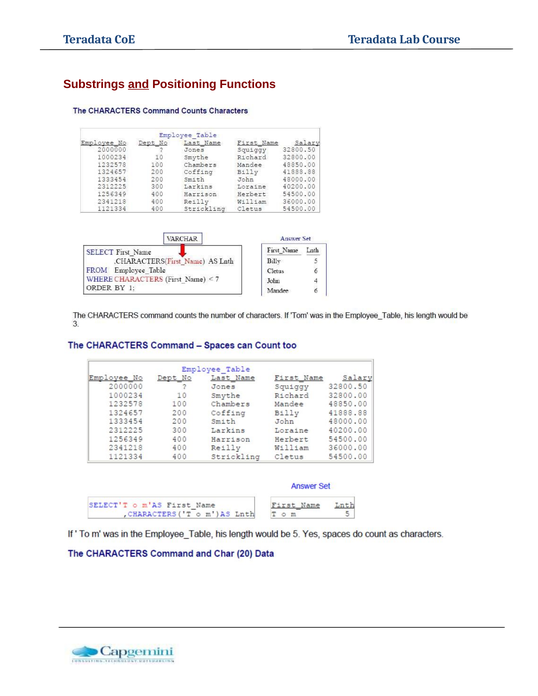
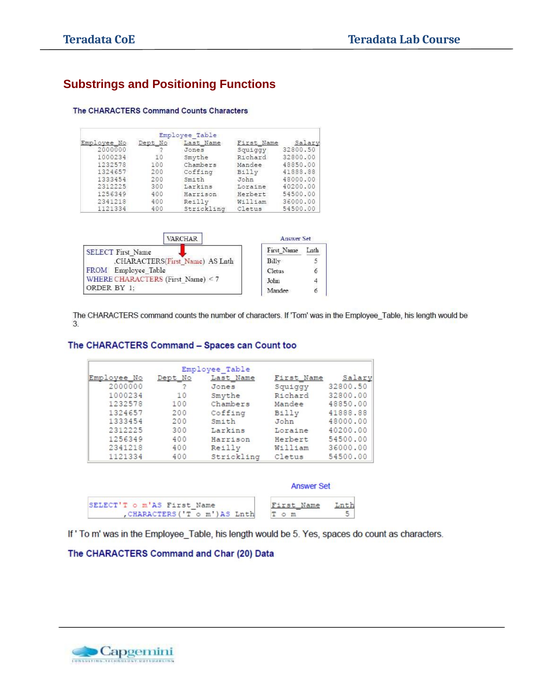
and underline: present -> none (139, 84)
